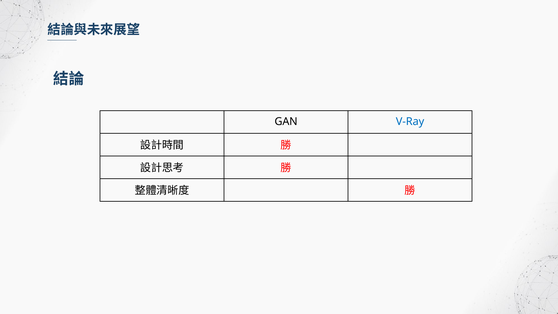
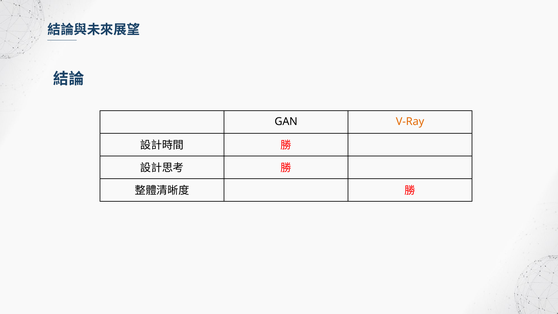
V-Ray colour: blue -> orange (410, 122)
